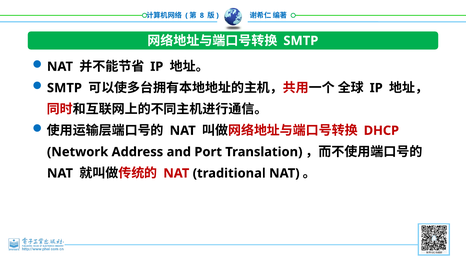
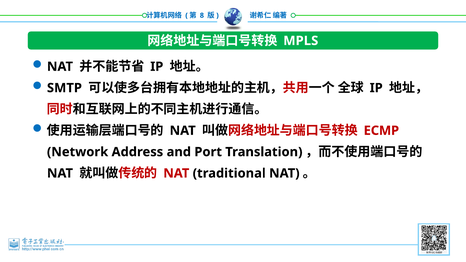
SMTP: SMTP -> MPLS (301, 41)
DHCP: DHCP -> ECMP (381, 131)
